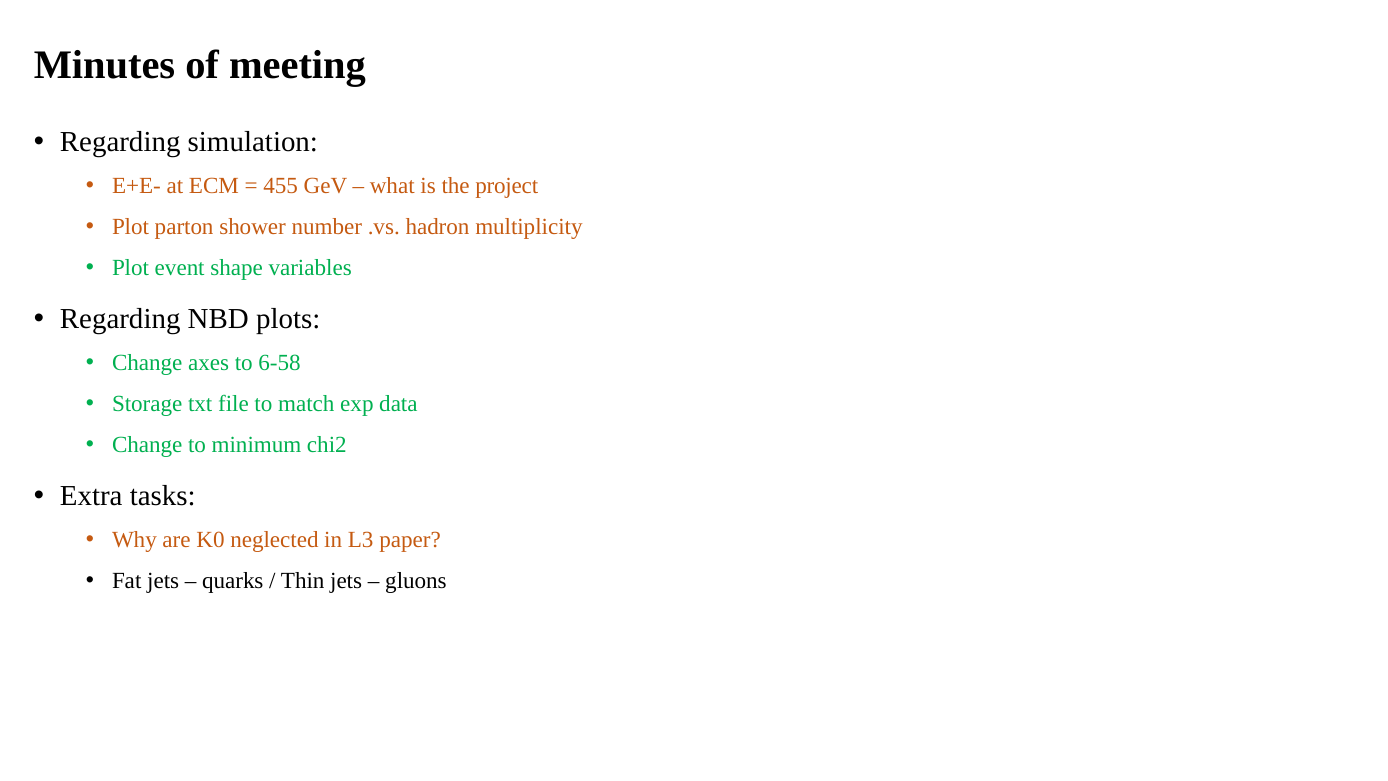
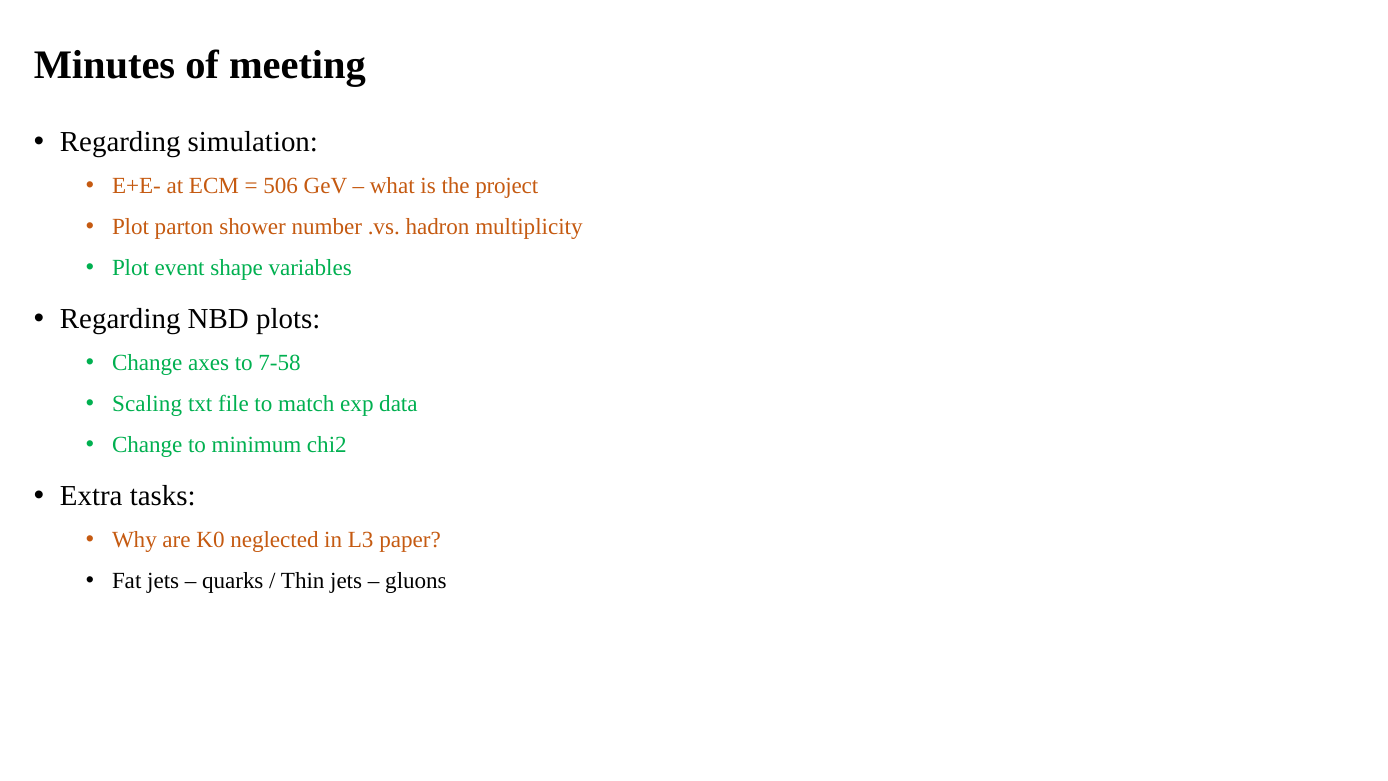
455: 455 -> 506 (281, 186)
6-58: 6-58 -> 7-58 (280, 363)
Storage: Storage -> Scaling (147, 404)
